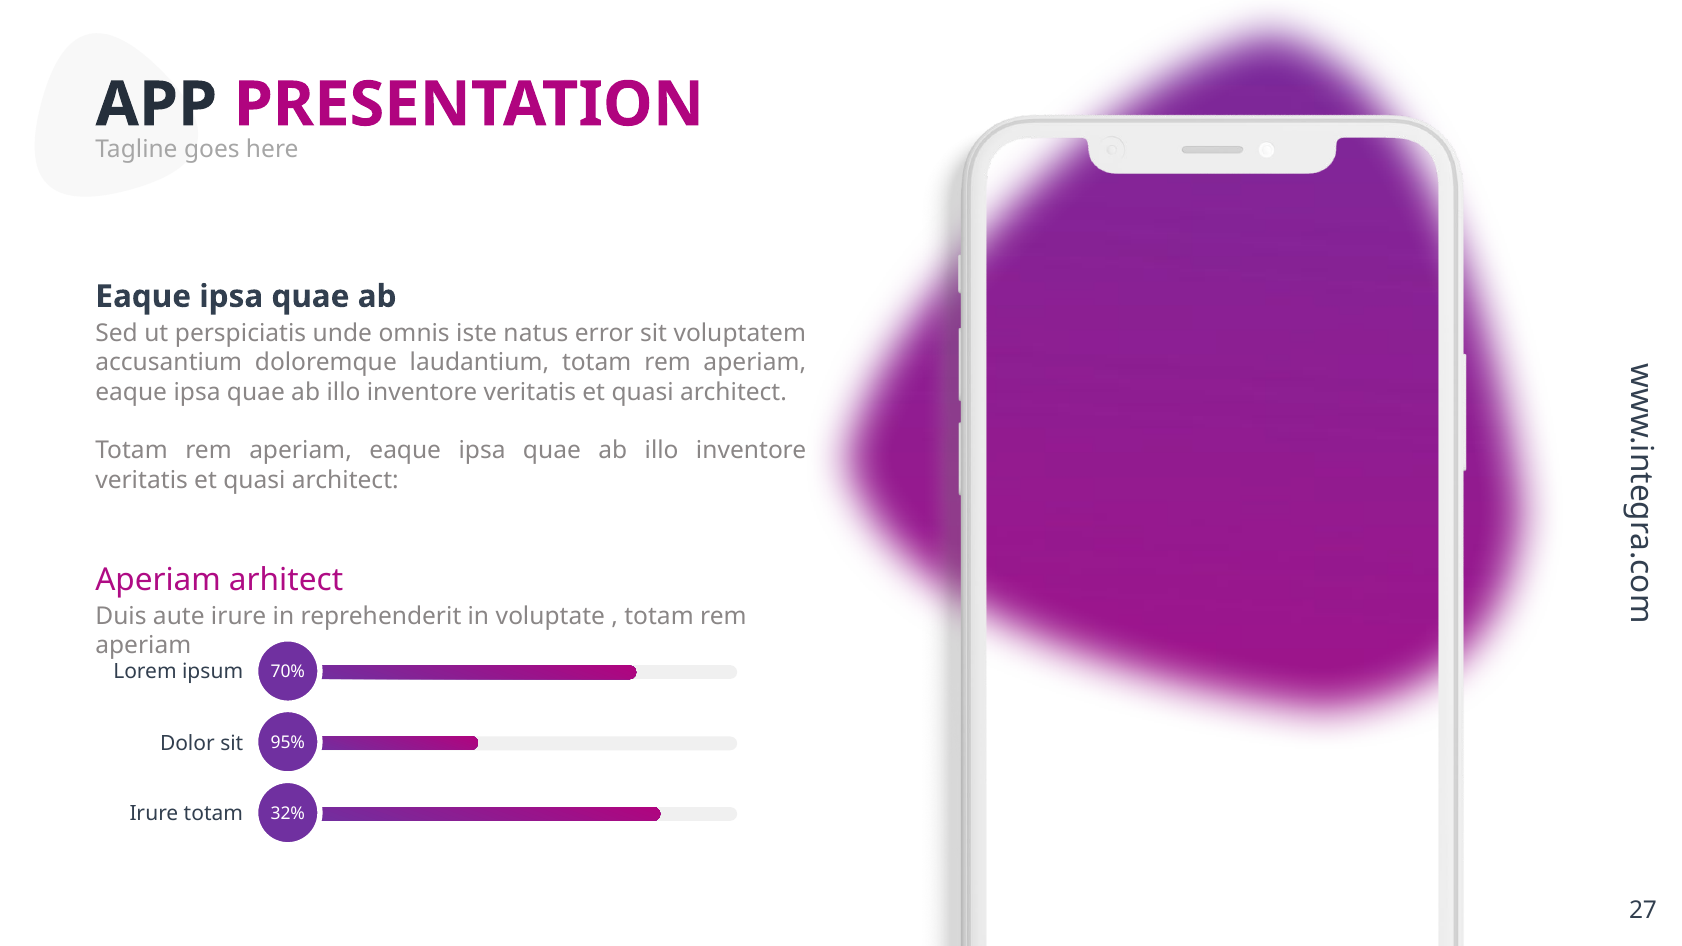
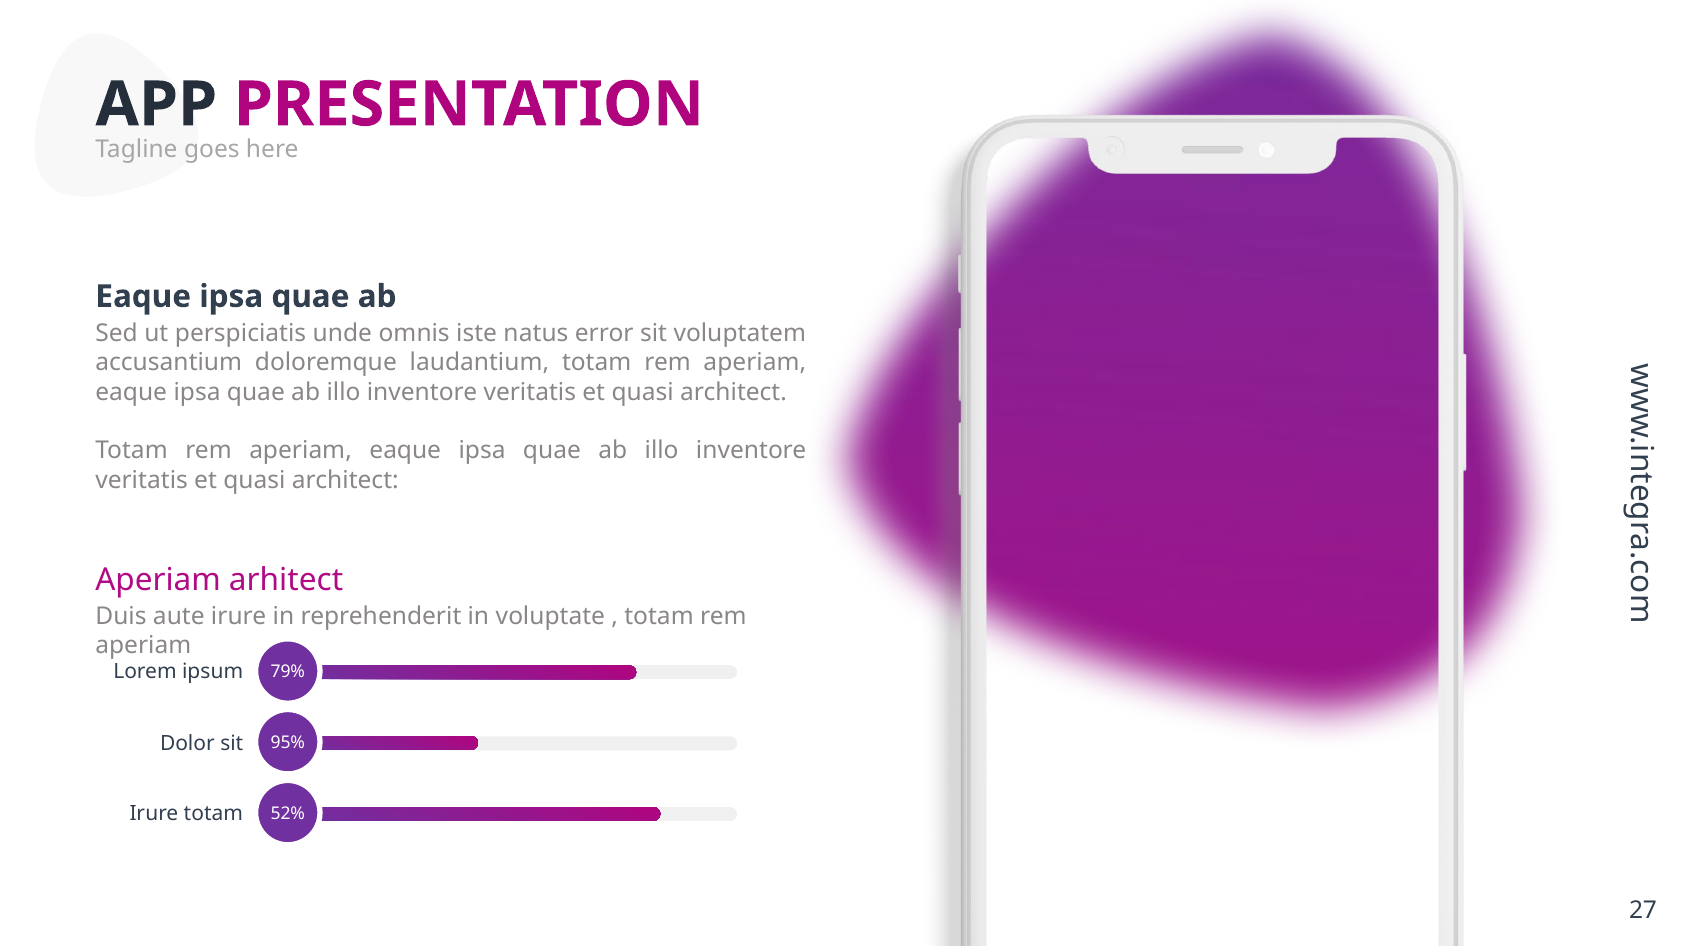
70%: 70% -> 79% (288, 672)
32%: 32% -> 52% (288, 814)
